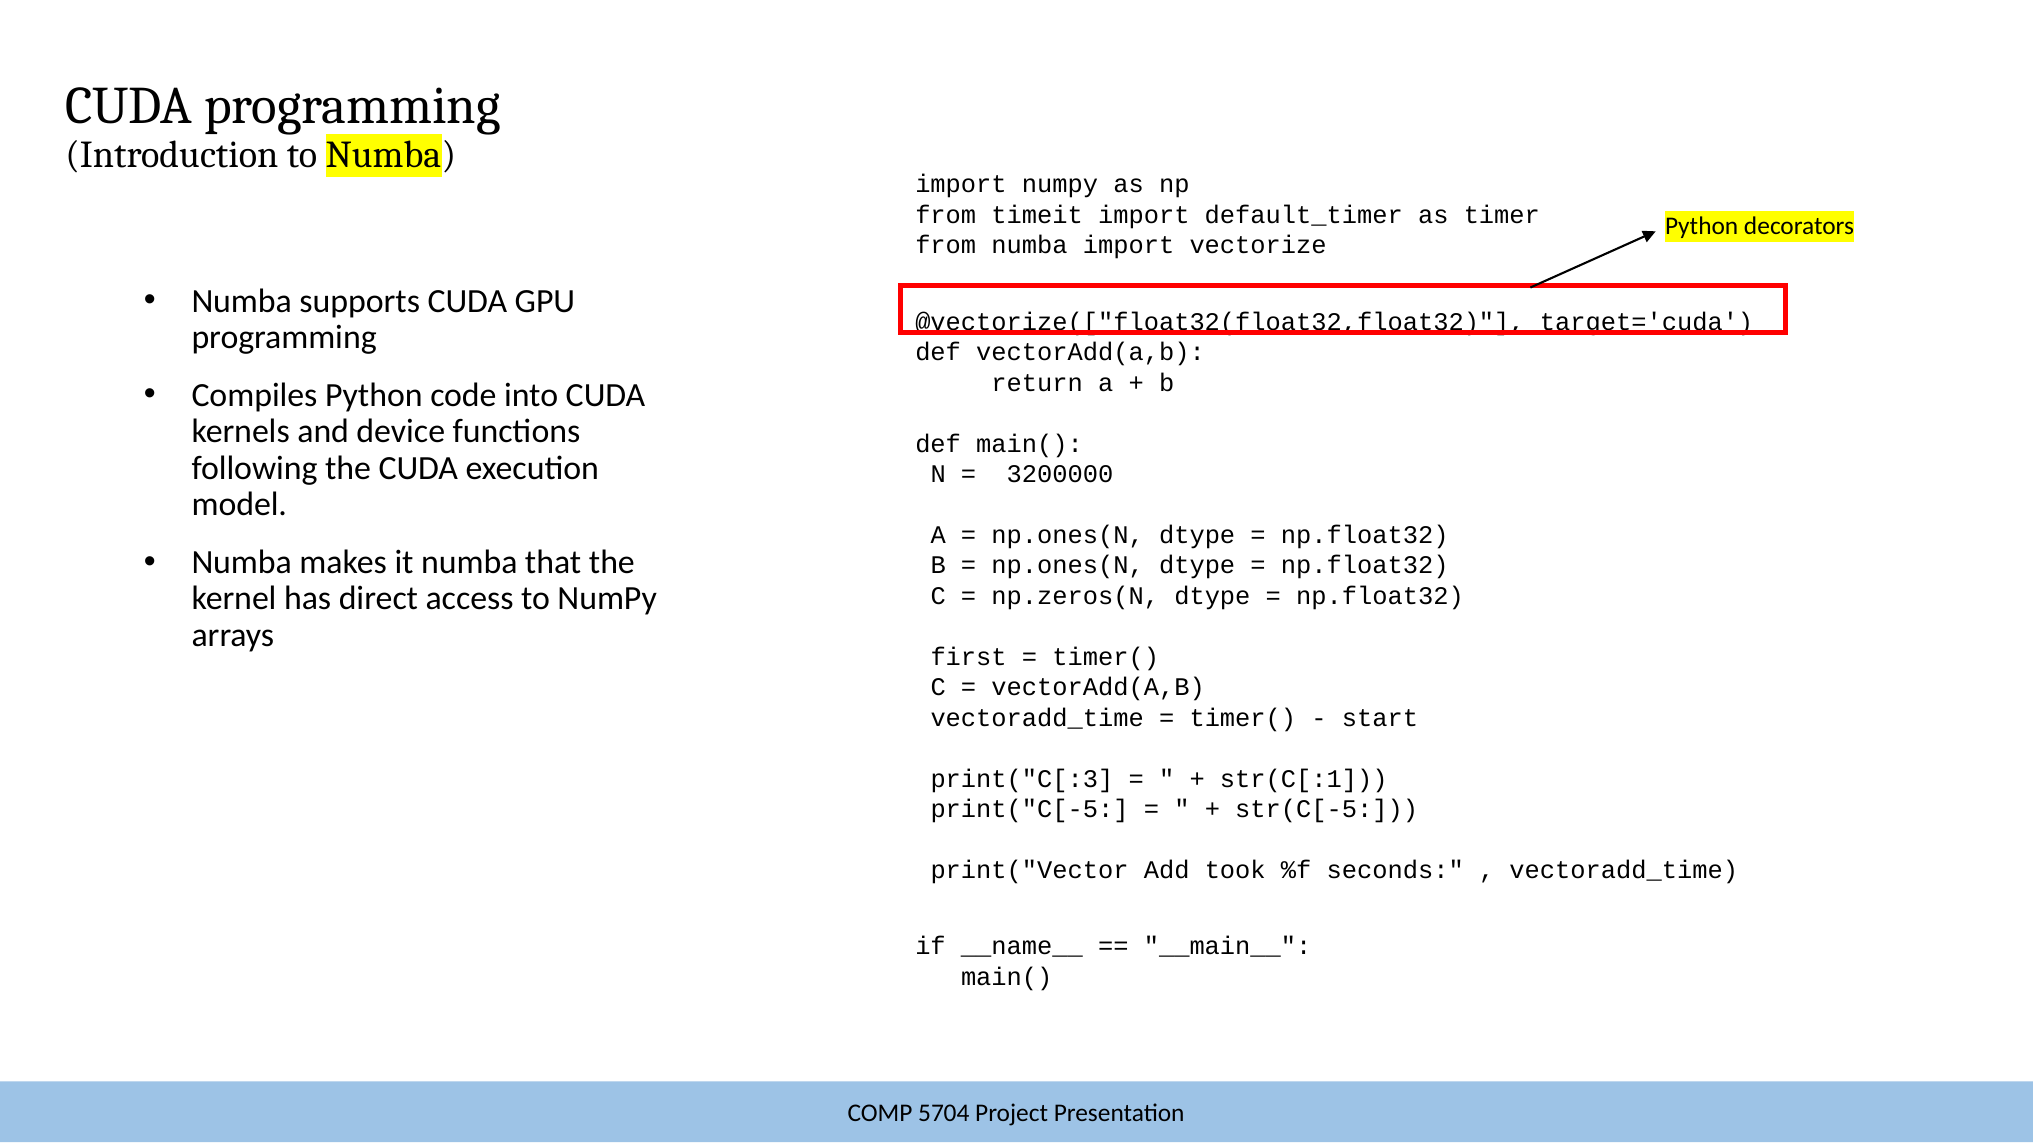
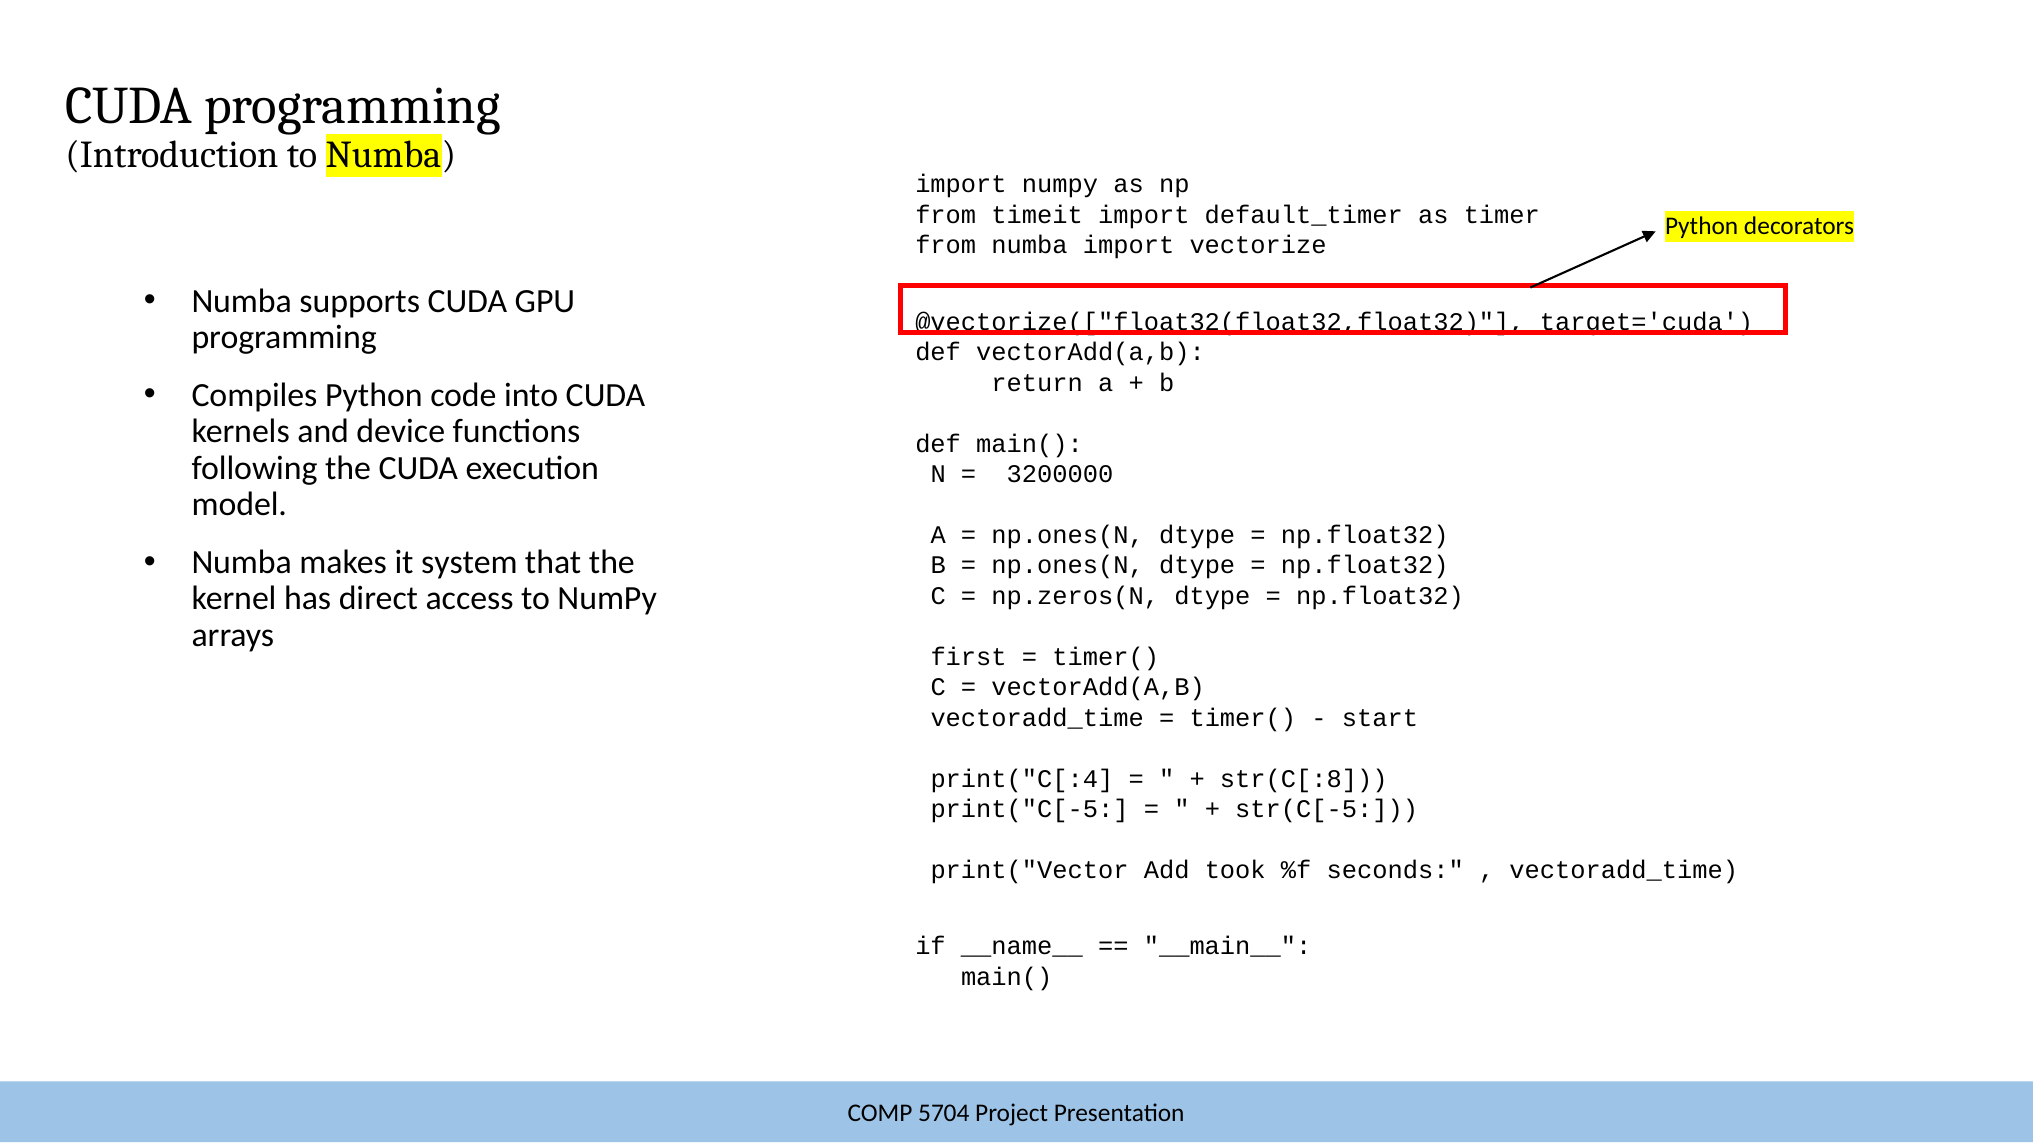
it numba: numba -> system (469, 563)
print("C[:3: print("C[:3 -> print("C[:4 (1022, 779)
str(C[:1: str(C[:1 -> str(C[:8 (1304, 779)
